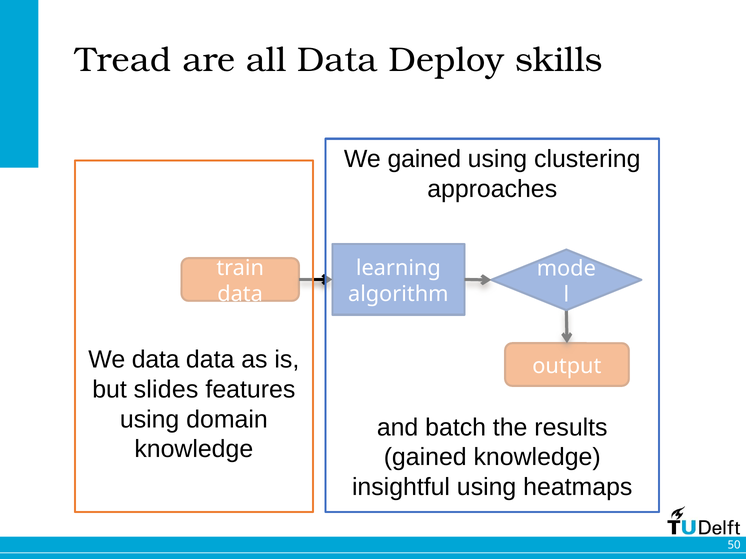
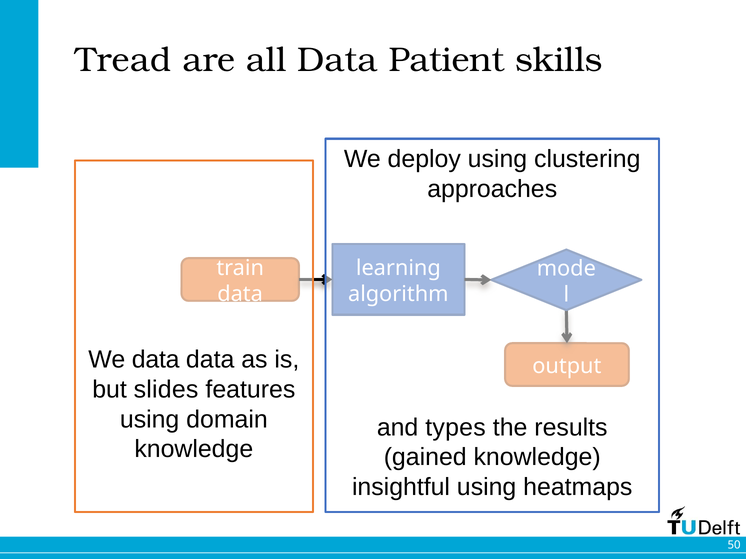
Deploy: Deploy -> Patient (447, 60)
We gained: gained -> deploy (424, 159)
batch: batch -> types (456, 428)
